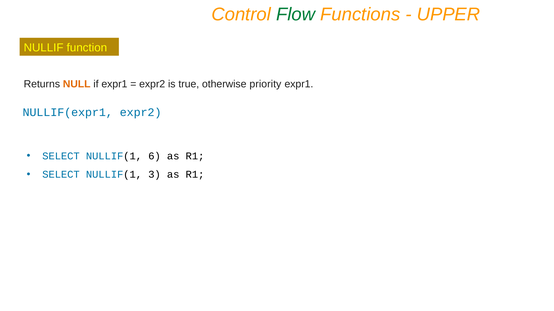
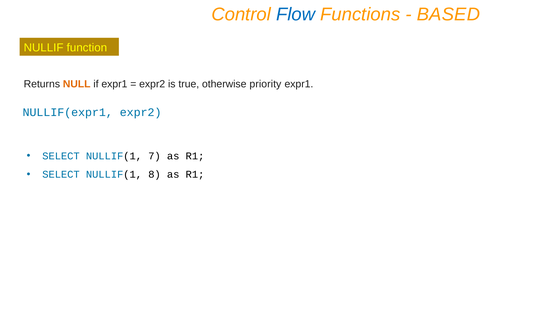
Flow colour: green -> blue (296, 14)
UPPER: UPPER -> BASED (448, 14)
6: 6 -> 7 (154, 156)
3: 3 -> 8 (154, 175)
